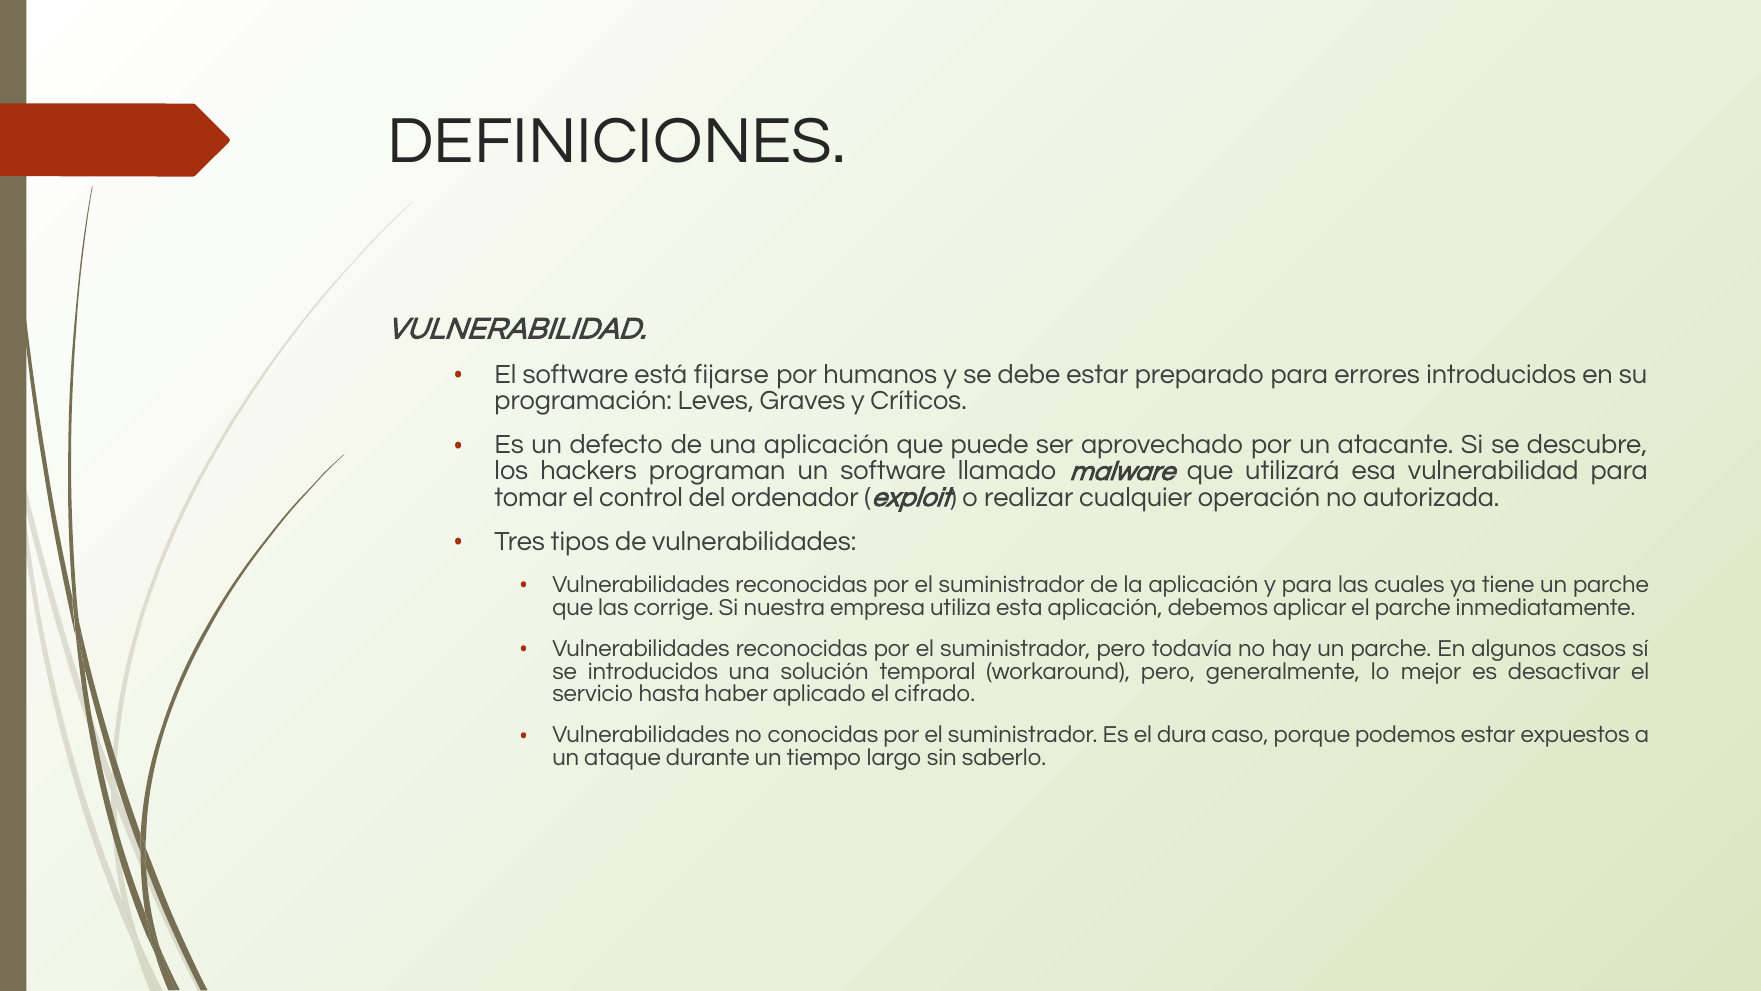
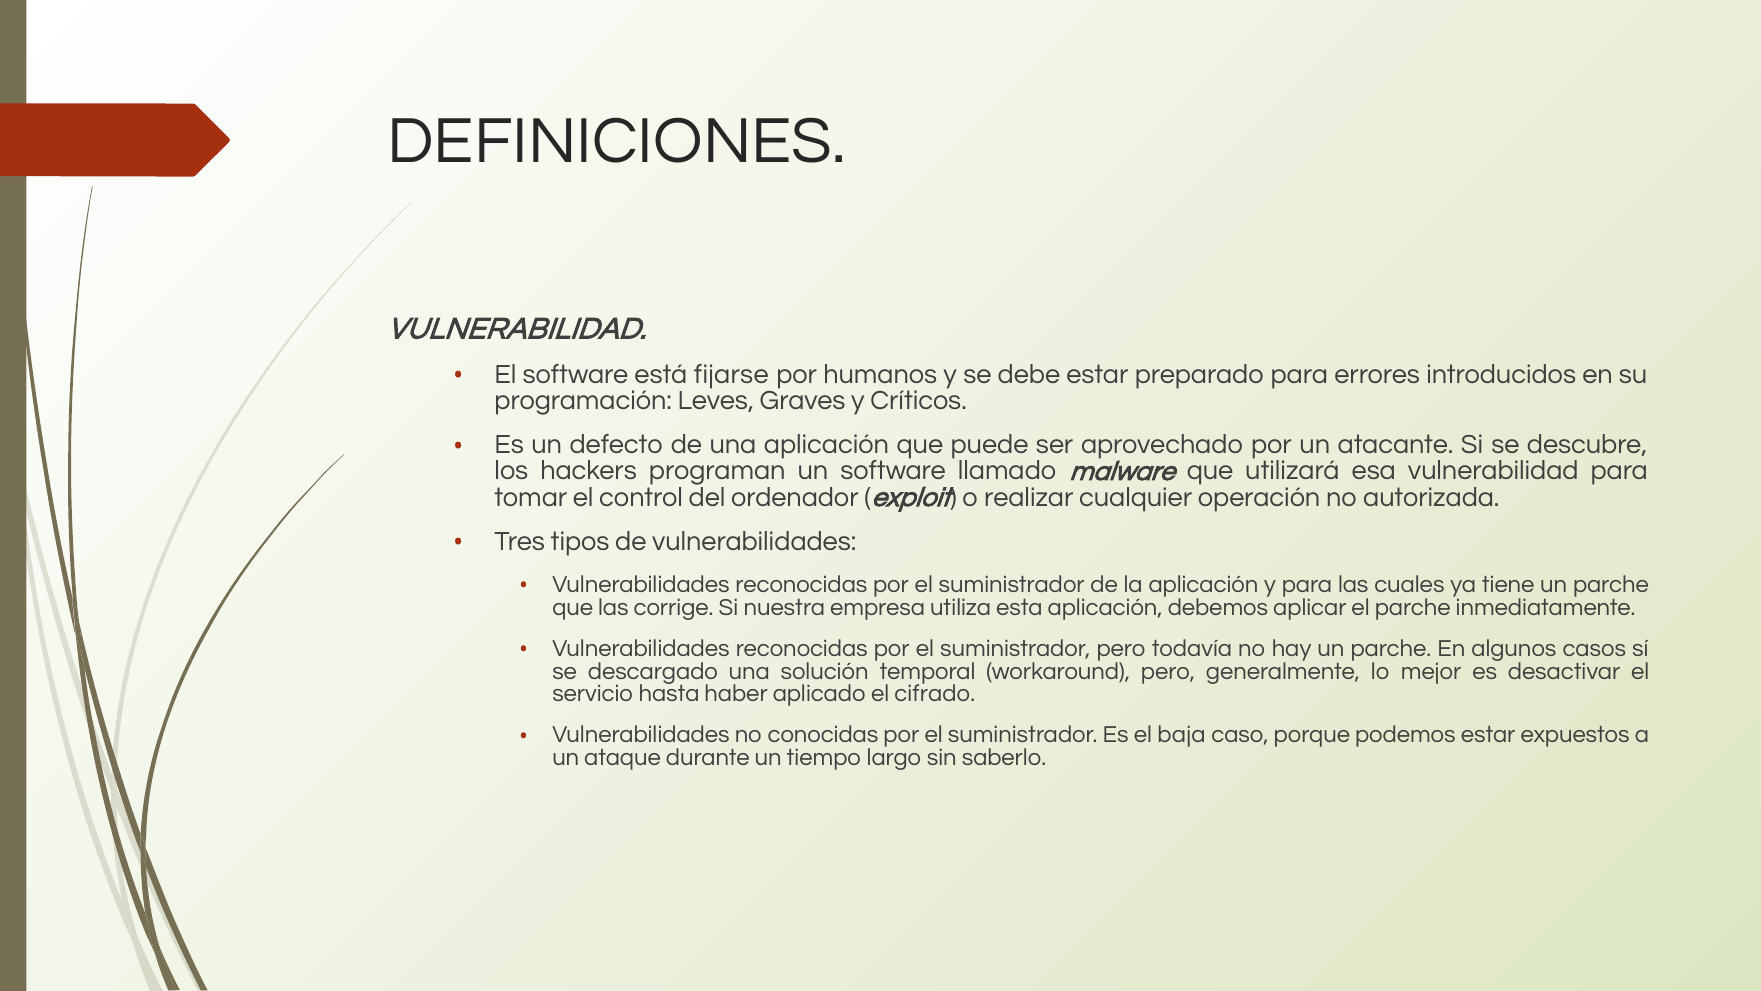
se introducidos: introducidos -> descargado (653, 671)
dura: dura -> baja (1182, 735)
